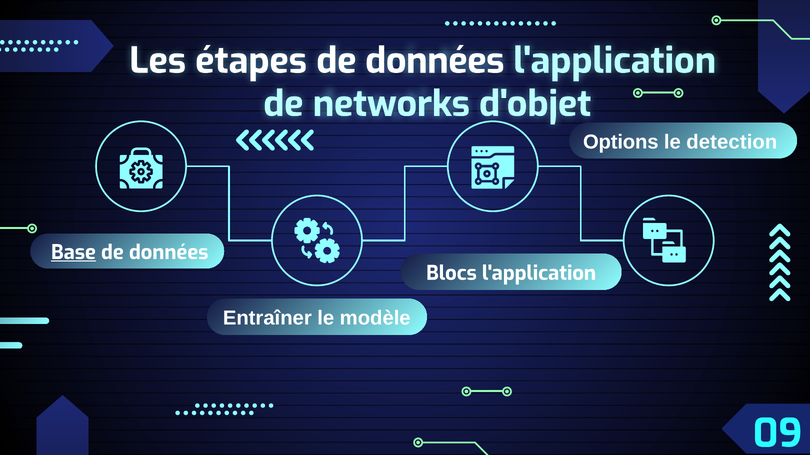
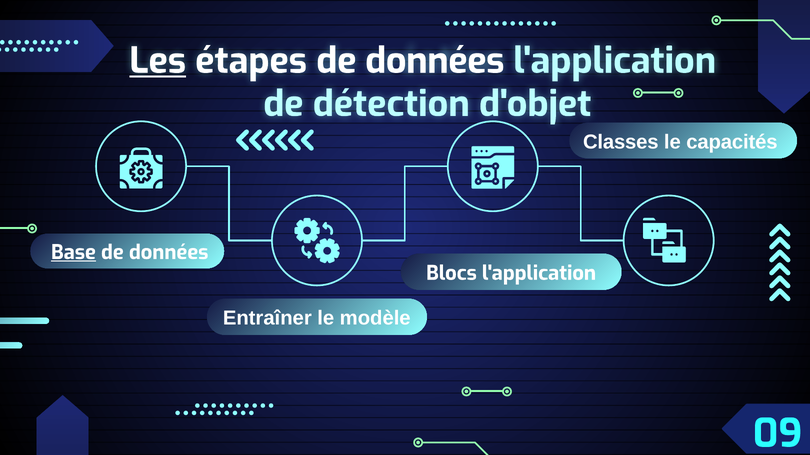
Les underline: none -> present (158, 61)
networks: networks -> détection (391, 104)
Options: Options -> Classes (621, 142)
detection: detection -> capacités (732, 142)
